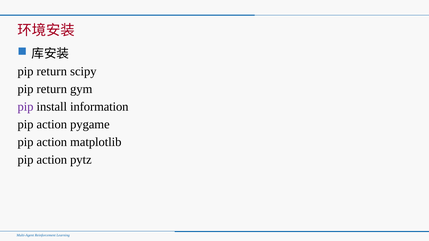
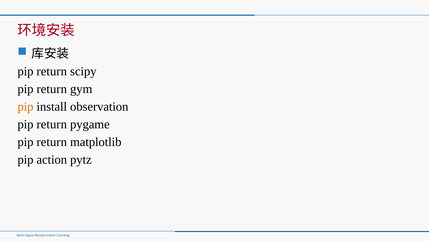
pip colour: purple -> orange (26, 107)
information: information -> observation (99, 107)
action: action -> return (52, 125)
action: action -> return (52, 142)
